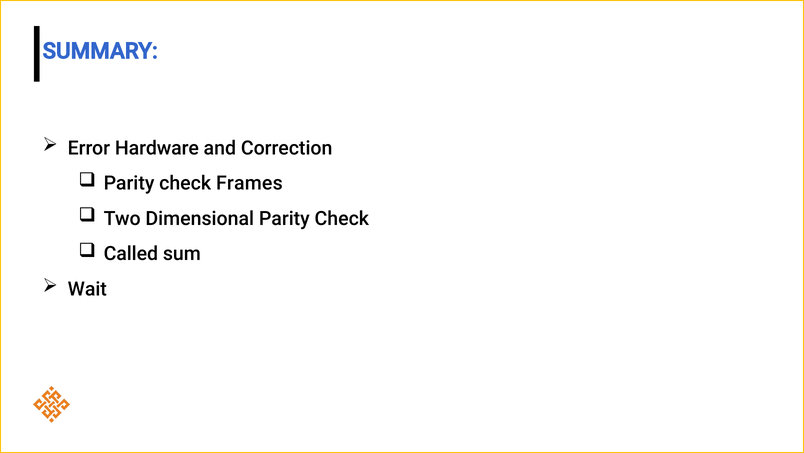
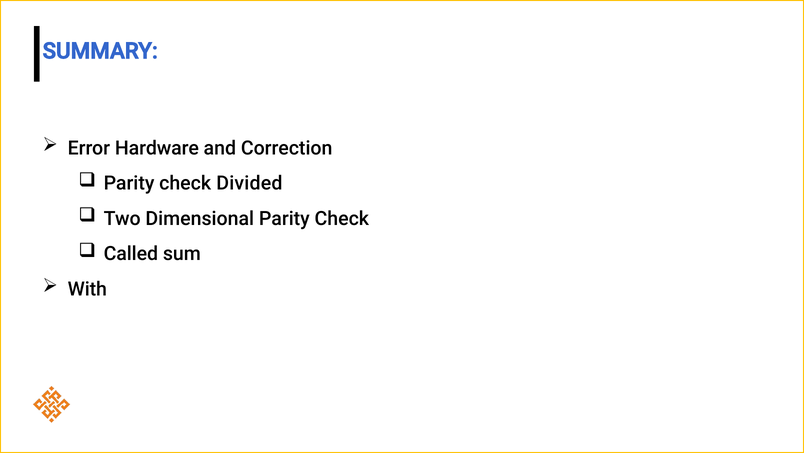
Frames: Frames -> Divided (249, 183)
Wait: Wait -> With (87, 289)
